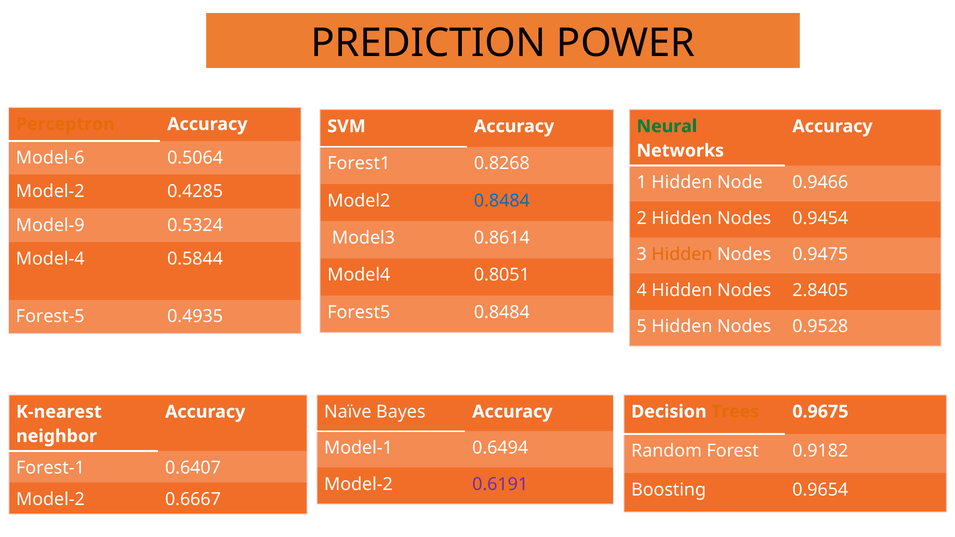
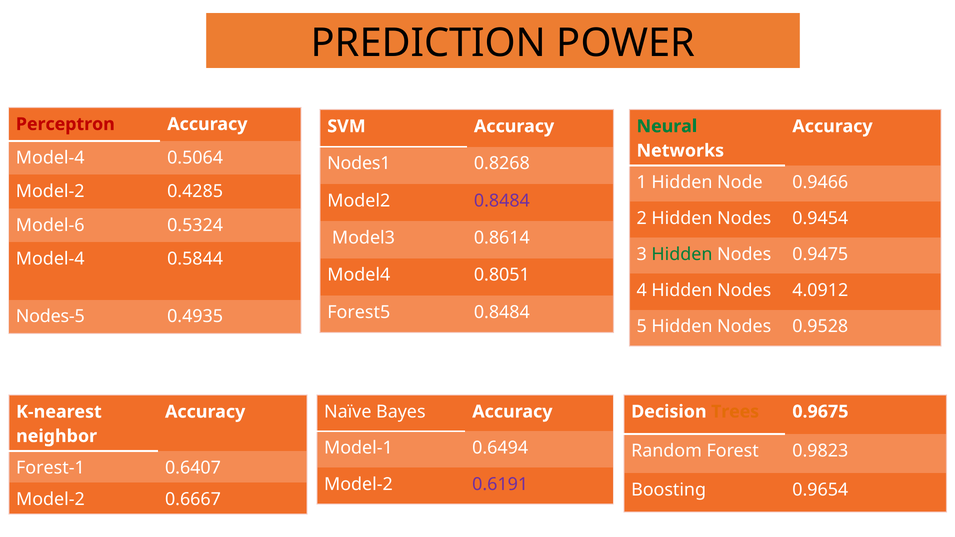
Perceptron colour: orange -> red (65, 124)
Model-6: Model-6 -> Model-4 (50, 158)
Forest1: Forest1 -> Nodes1 (359, 164)
0.8484 colour: blue -> purple (502, 201)
Model-9: Model-9 -> Model-6 (50, 225)
Hidden colour: orange -> green (682, 254)
2.8405: 2.8405 -> 4.0912 (820, 291)
Forest-5: Forest-5 -> Nodes-5 (50, 317)
0.9182: 0.9182 -> 0.9823 (820, 451)
